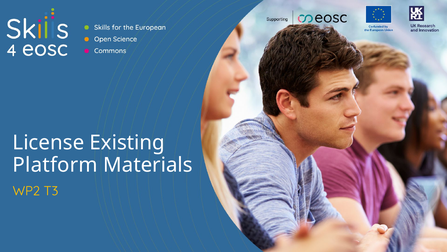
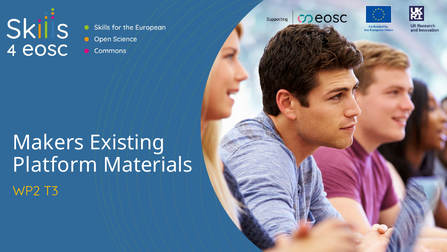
License: License -> Makers (48, 142)
